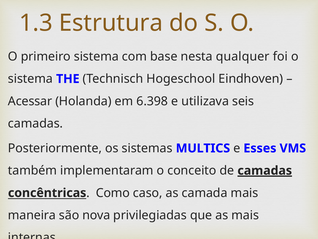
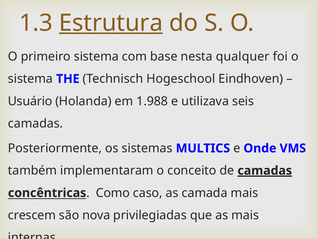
Estrutura underline: none -> present (111, 23)
Acessar: Acessar -> Usuário (30, 101)
6.398: 6.398 -> 1.988 (152, 101)
Esses: Esses -> Onde (260, 148)
maneira: maneira -> crescem (32, 215)
